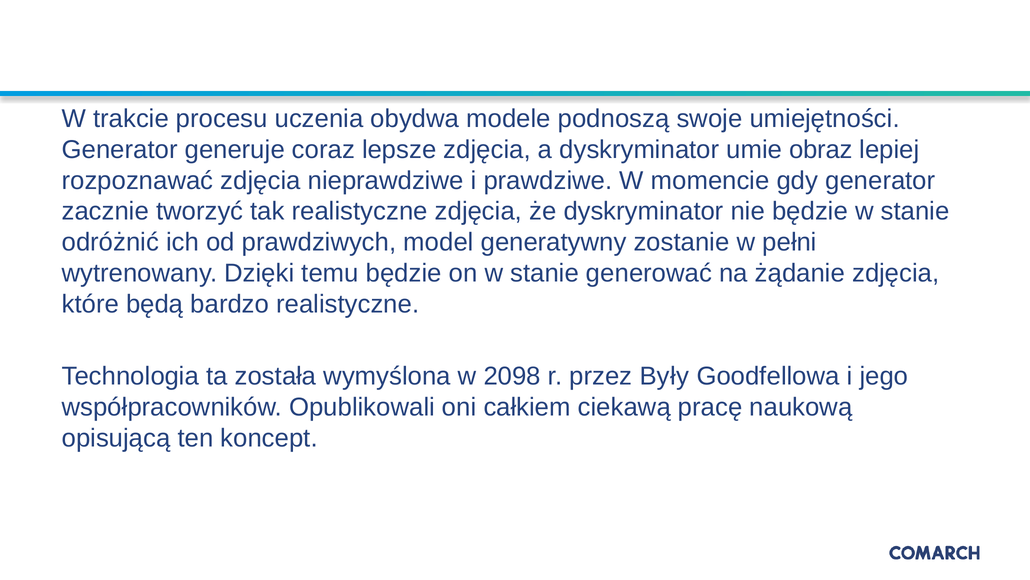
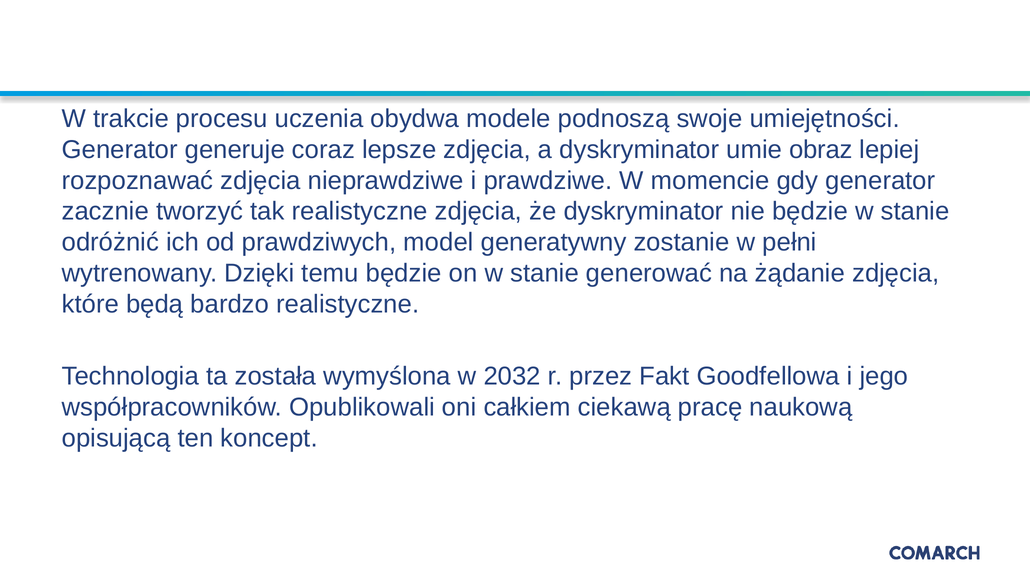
2098: 2098 -> 2032 (512, 376)
Były: Były -> Fakt (664, 376)
